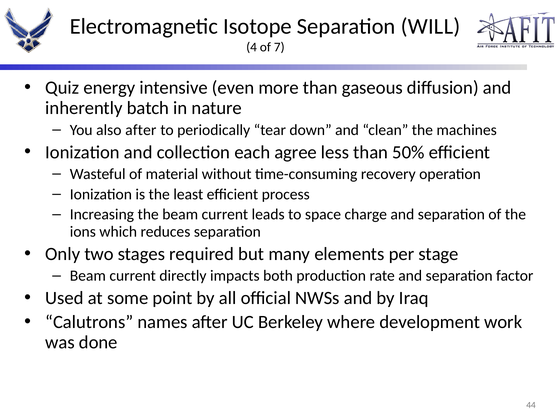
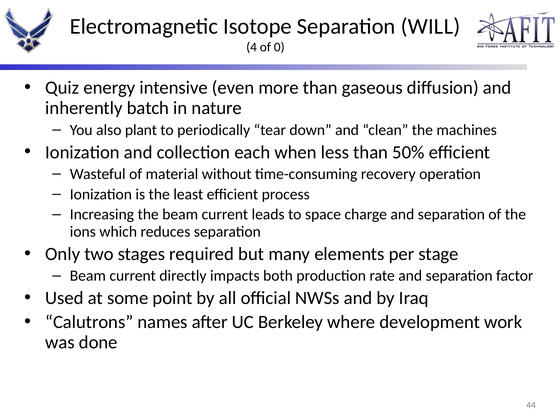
7: 7 -> 0 (279, 47)
also after: after -> plant (141, 130)
agree: agree -> when (296, 152)
